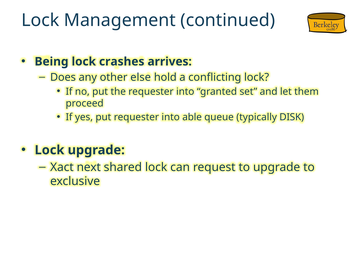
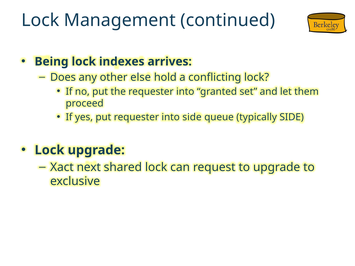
crashes: crashes -> indexes (122, 62)
into able: able -> side (192, 117)
typically DISK: DISK -> SIDE (292, 117)
